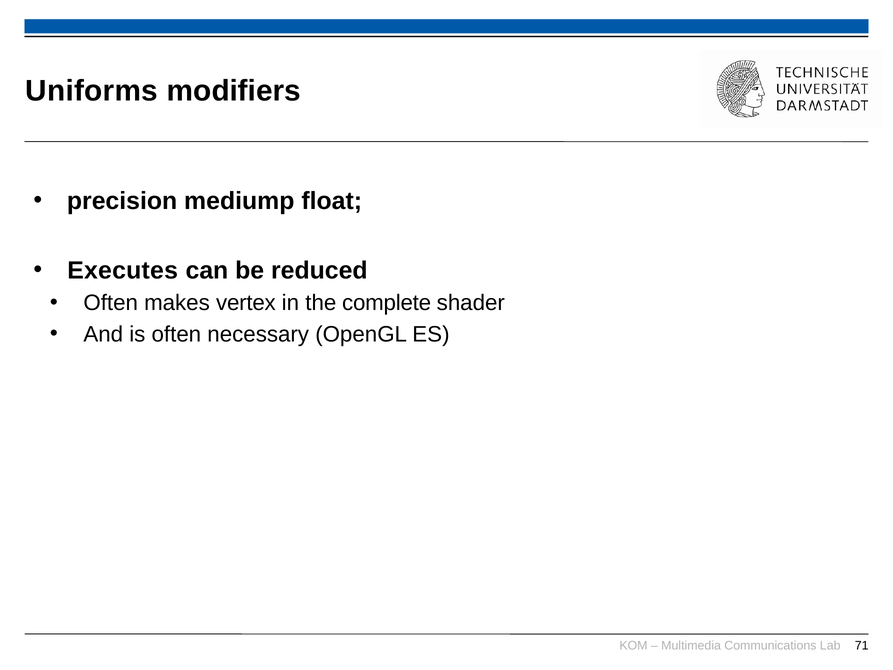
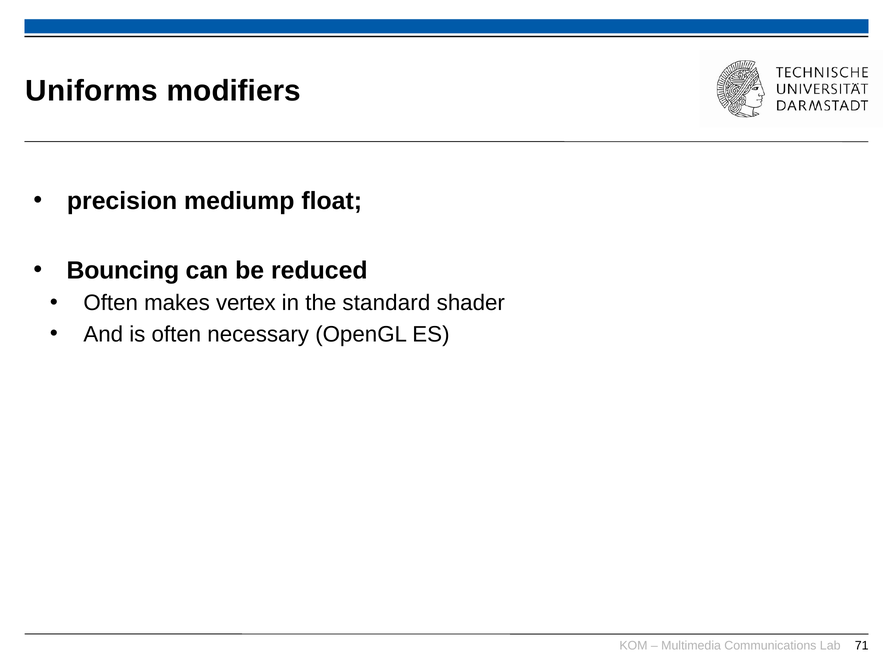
Executes: Executes -> Bouncing (123, 270)
complete: complete -> standard (386, 303)
